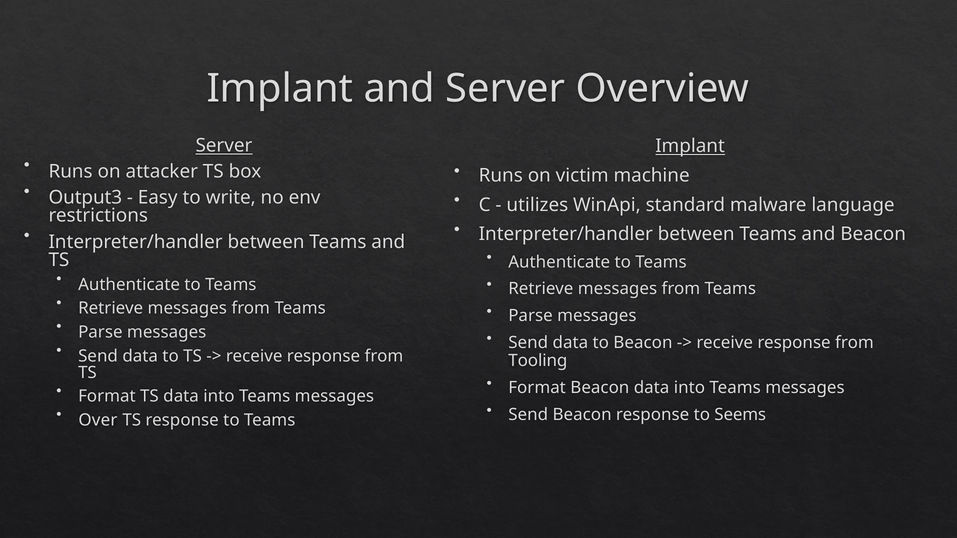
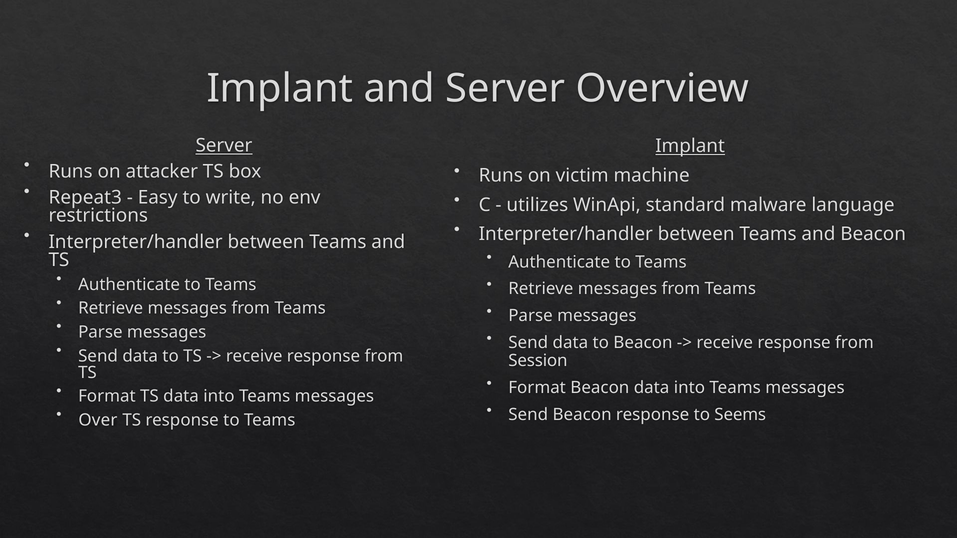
Output3: Output3 -> Repeat3 (85, 198)
Tooling: Tooling -> Session (538, 361)
